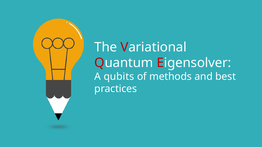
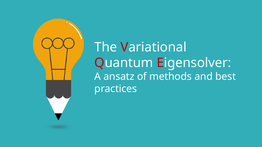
qubits: qubits -> ansatz (119, 77)
